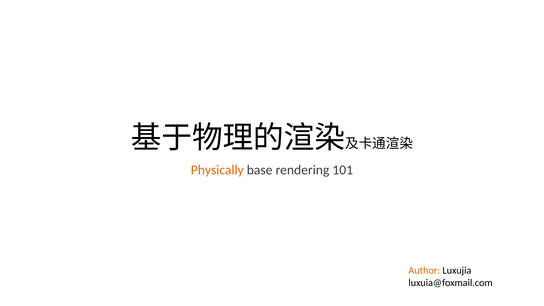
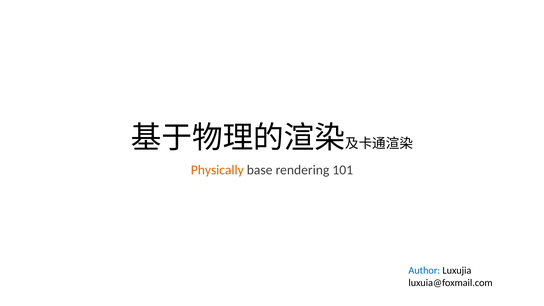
Author colour: orange -> blue (424, 271)
